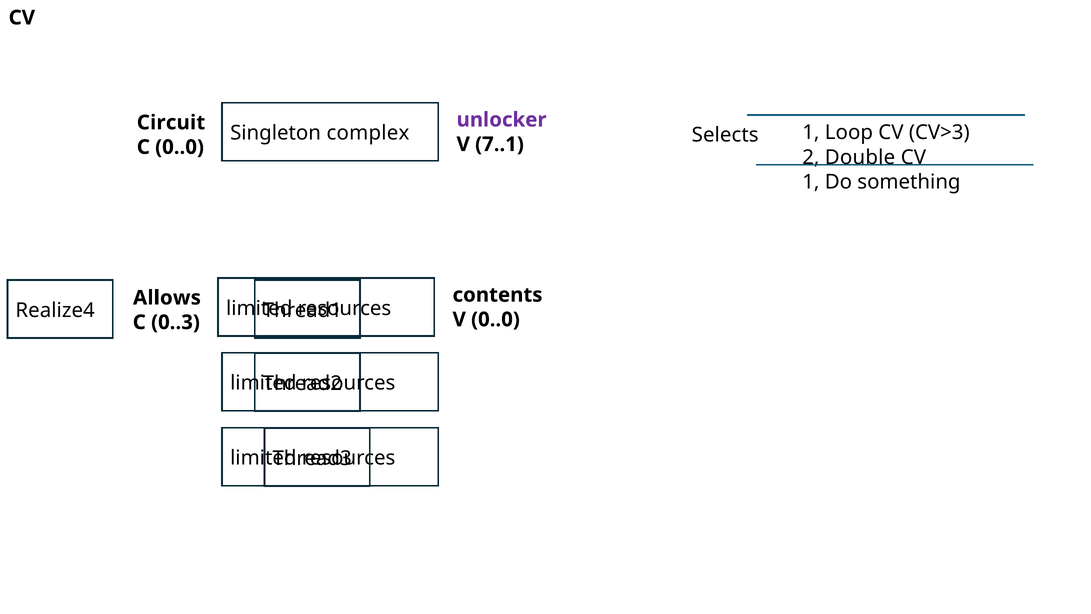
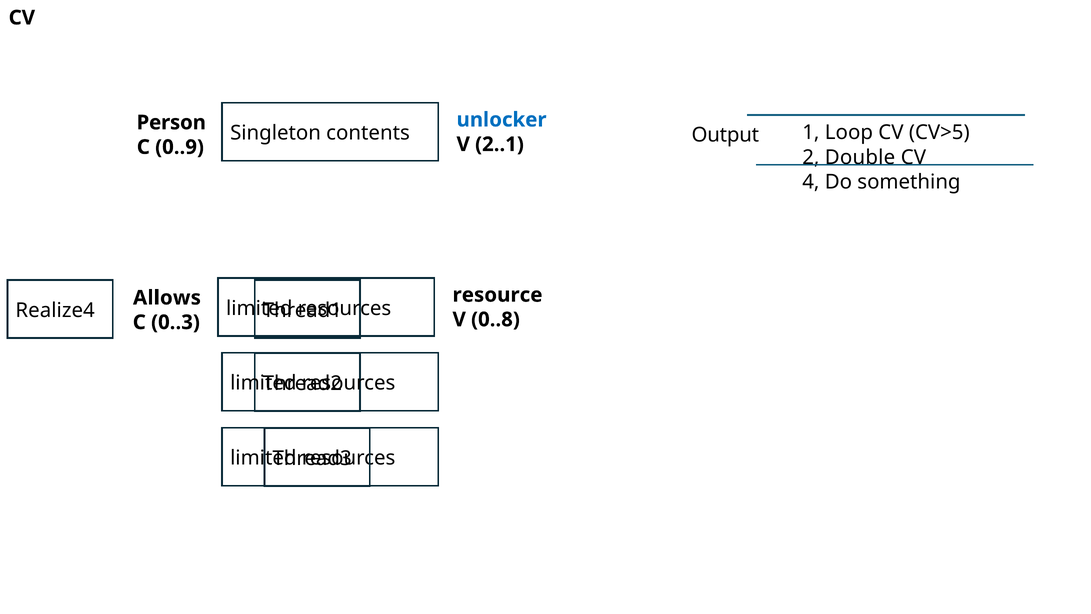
unlocker colour: purple -> blue (502, 120)
Circuit: Circuit -> Person (171, 123)
CV>3: CV>3 -> CV>5 (939, 133)
complex: complex -> contents (368, 133)
Selects: Selects -> Output (725, 135)
7..1: 7..1 -> 2..1 (499, 144)
C 0..0: 0..0 -> 0..9 (180, 147)
1: 1 -> 4 (811, 182)
contents: contents -> resource (497, 295)
V 0..0: 0..0 -> 0..8 (495, 319)
